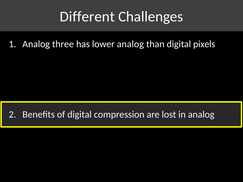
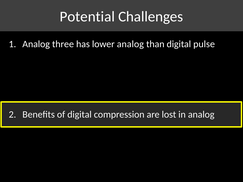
Different: Different -> Potential (87, 17)
pixels: pixels -> pulse (204, 44)
